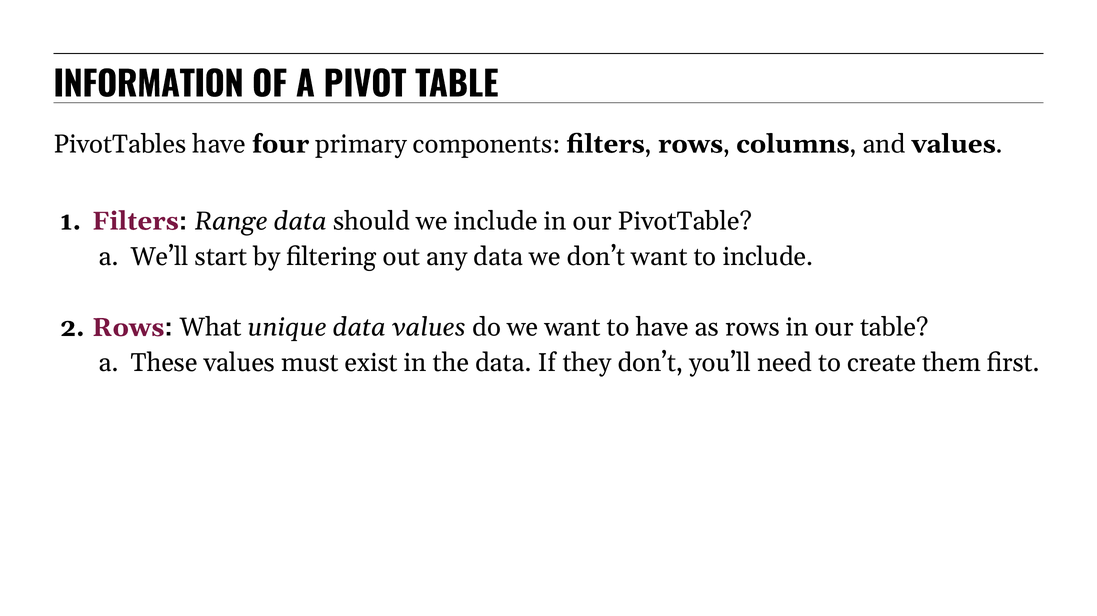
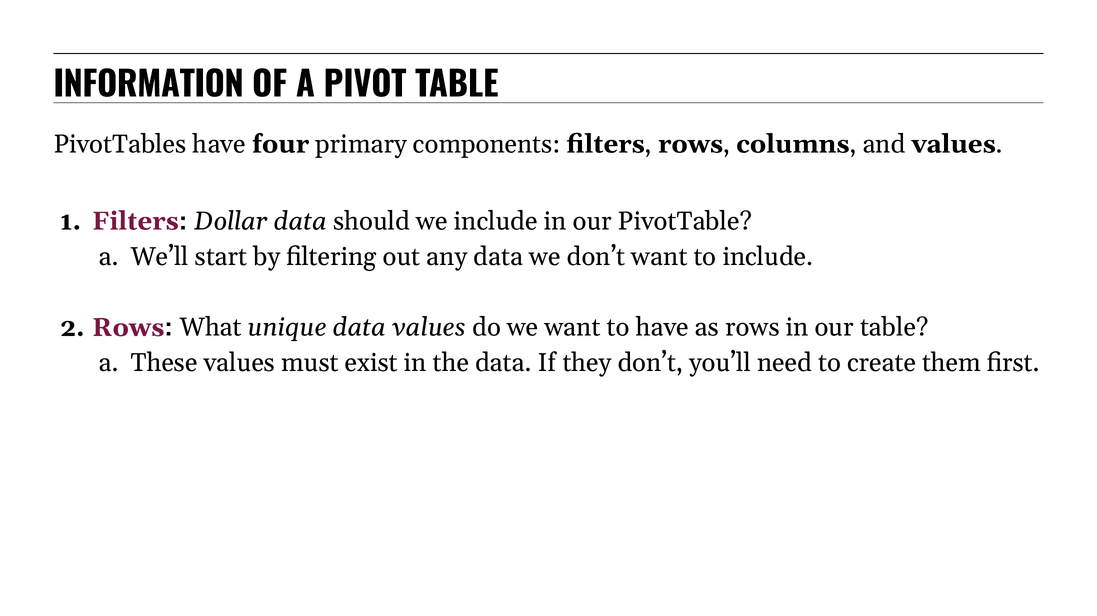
Range: Range -> Dollar (231, 221)
